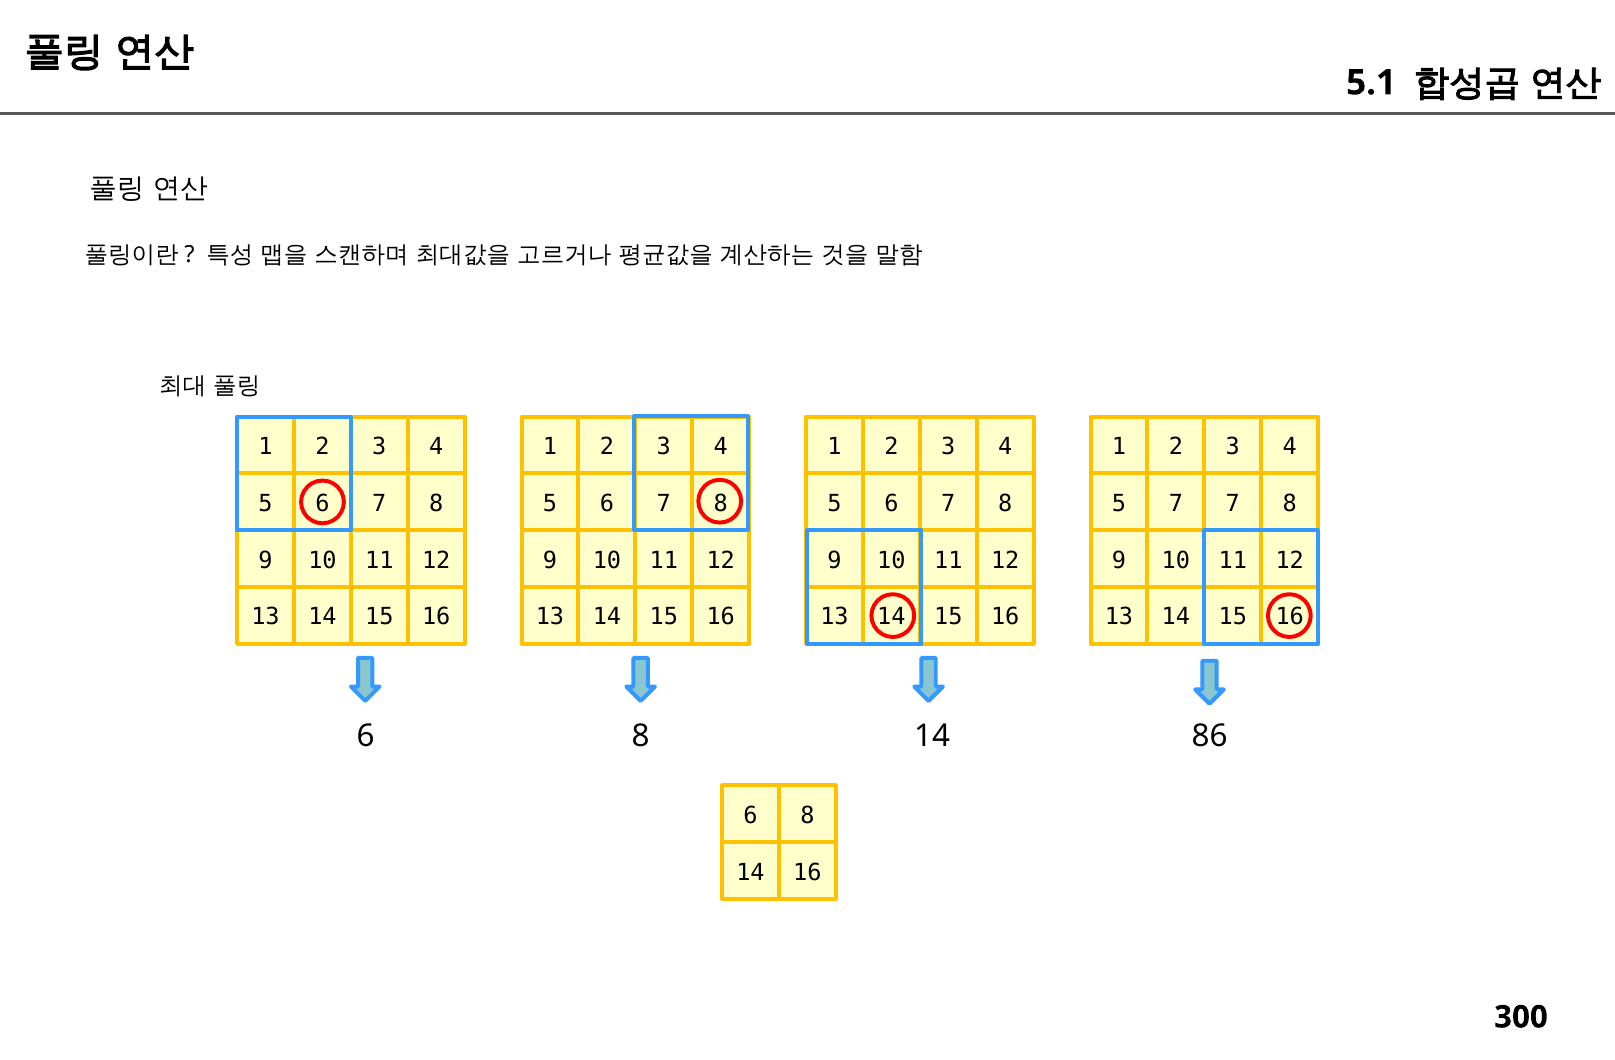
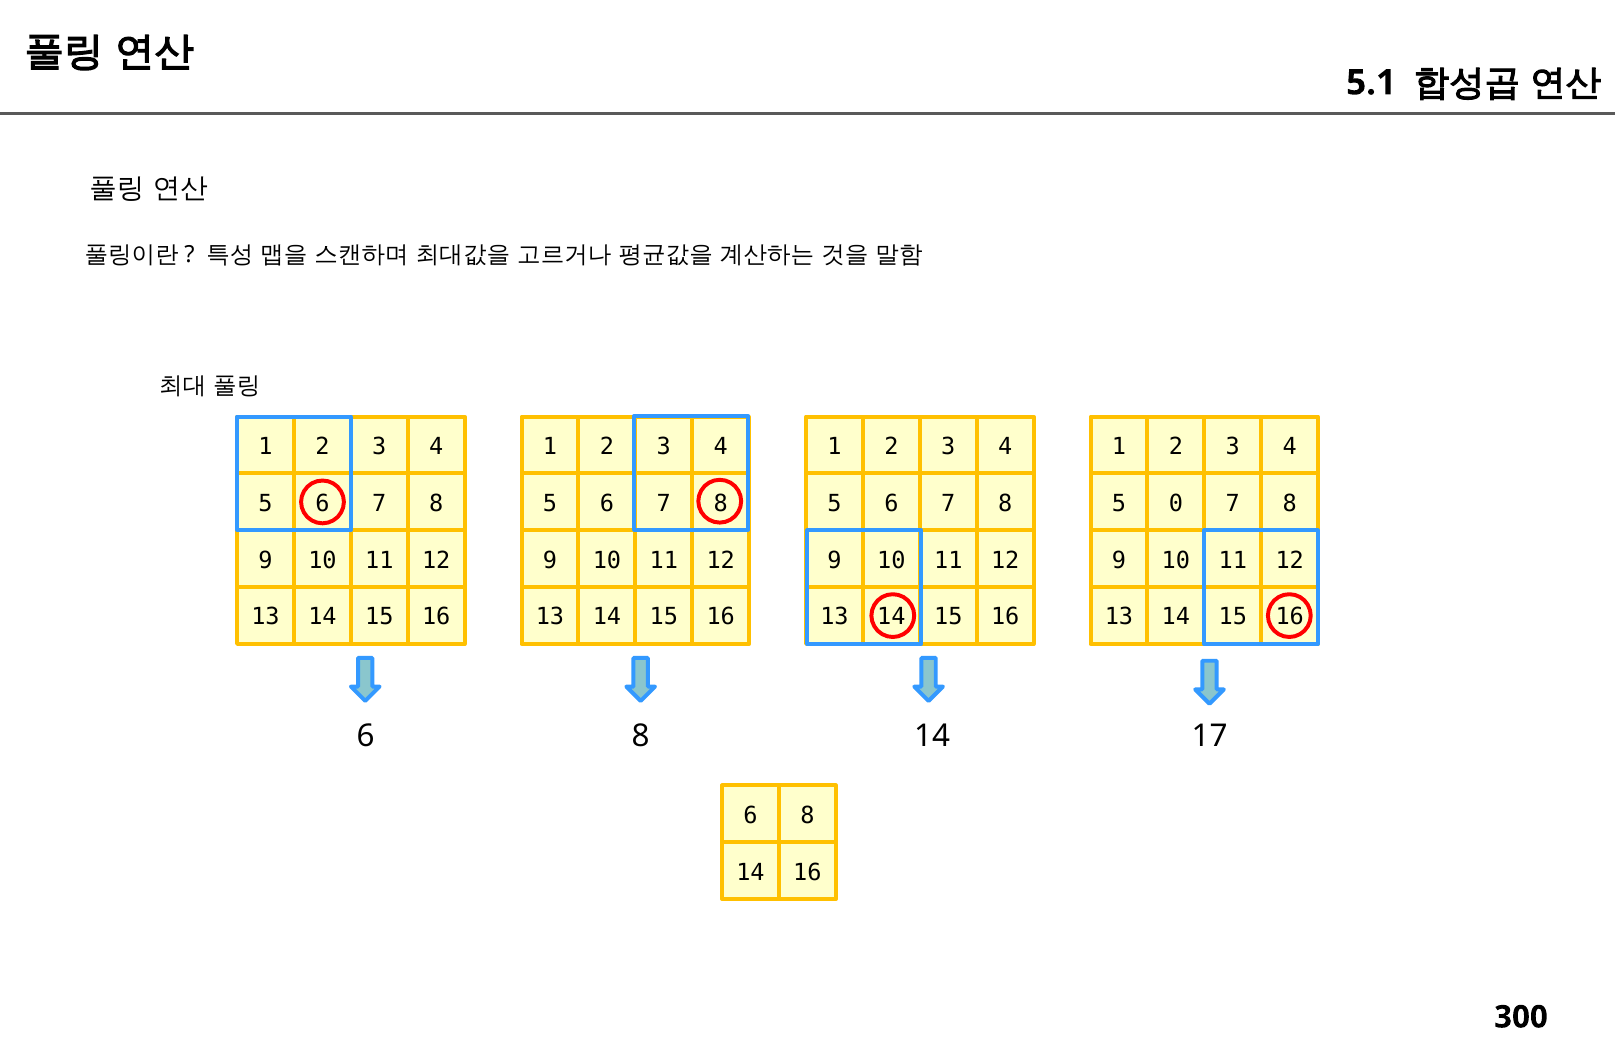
7: 7 -> 0 (1176, 504)
86: 86 -> 17 (1210, 737)
